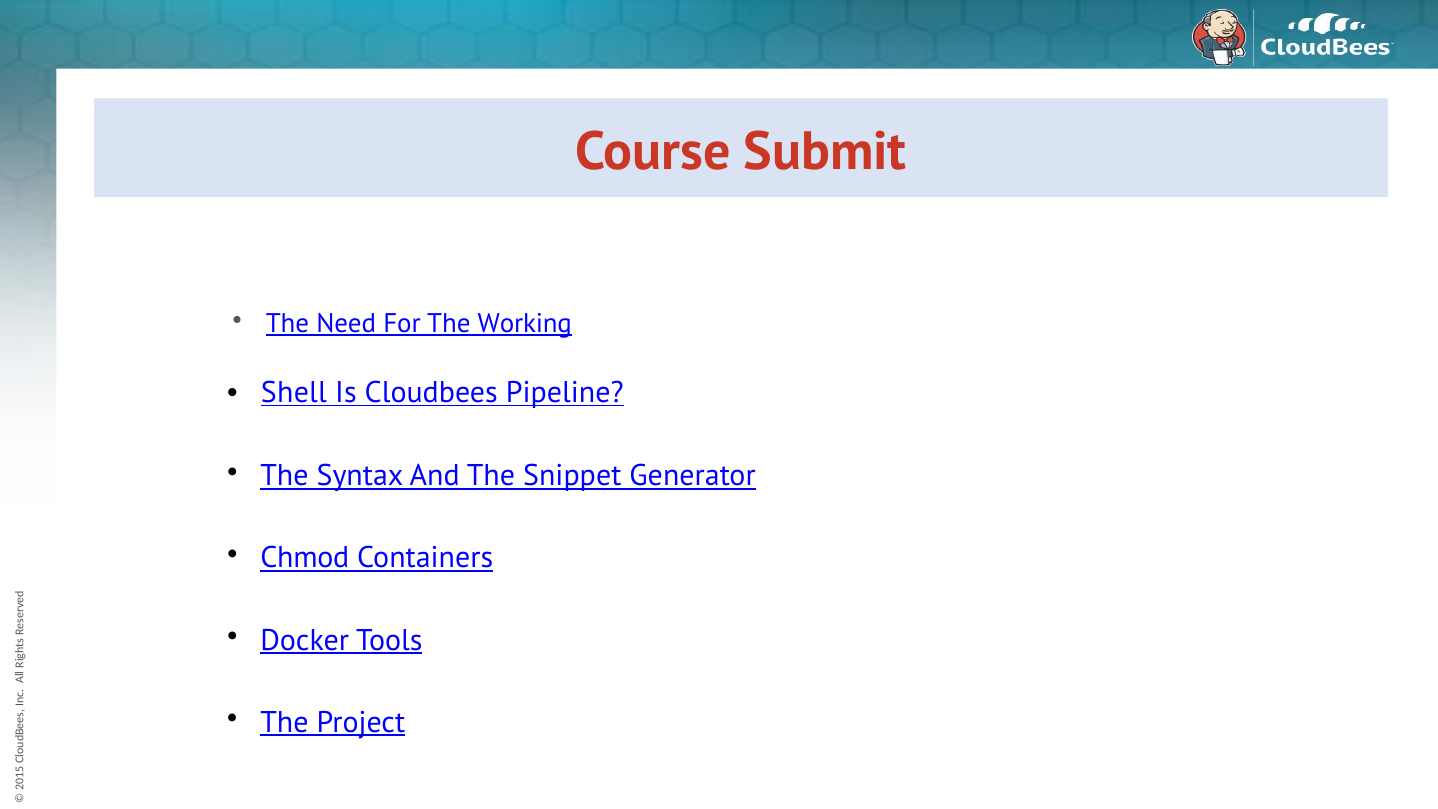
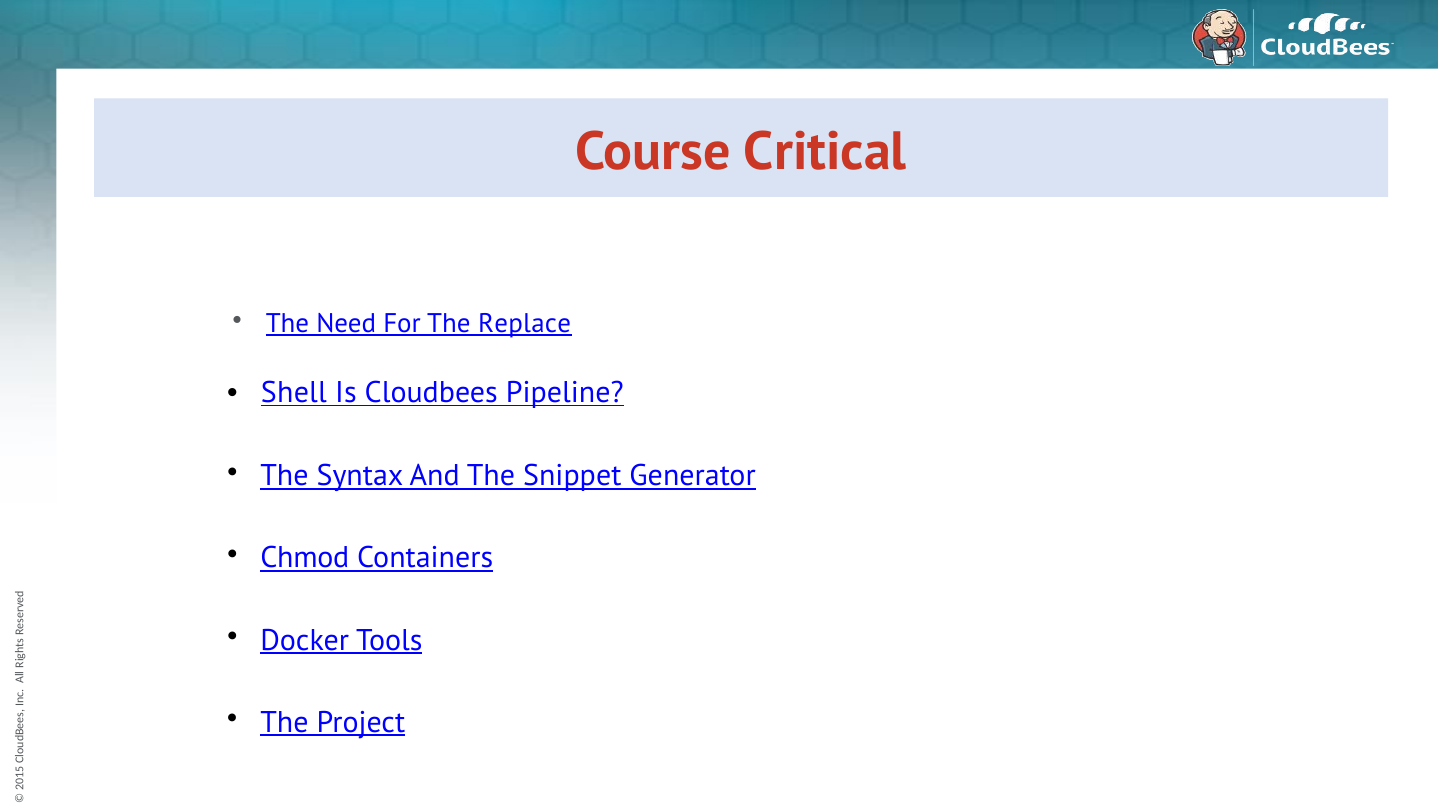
Submit: Submit -> Critical (825, 151)
Working: Working -> Replace (525, 323)
